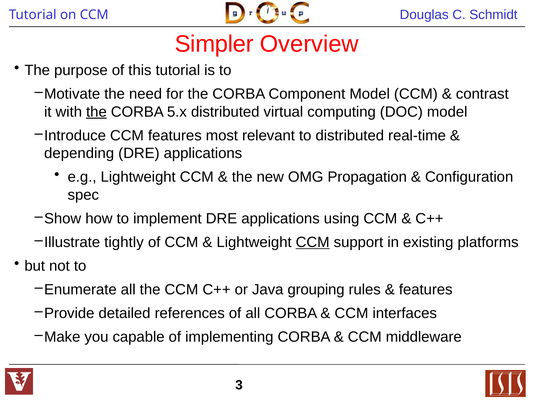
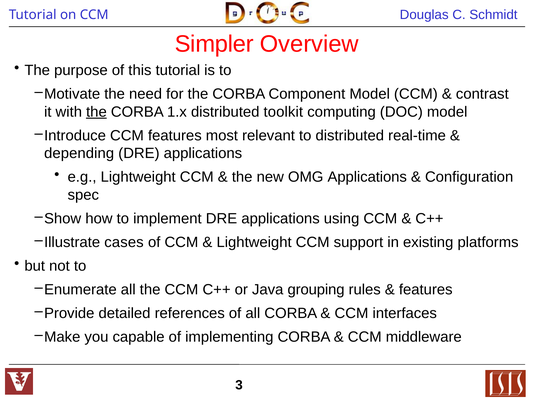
5.x: 5.x -> 1.x (177, 112)
virtual: virtual -> toolkit (283, 112)
OMG Propagation: Propagation -> Applications (367, 177)
tightly: tightly -> cases (124, 243)
CCM underline: present -> none (313, 243)
